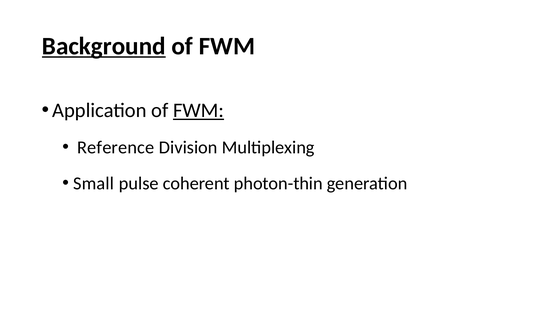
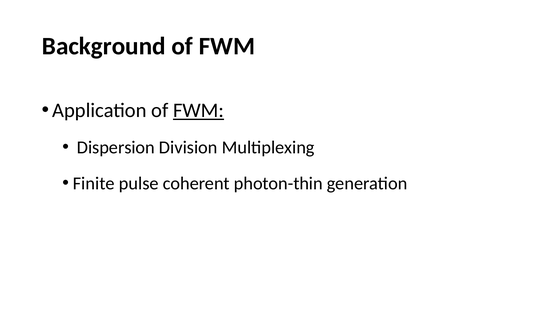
Background underline: present -> none (104, 46)
Reference: Reference -> Dispersion (116, 148)
Small: Small -> Finite (94, 184)
